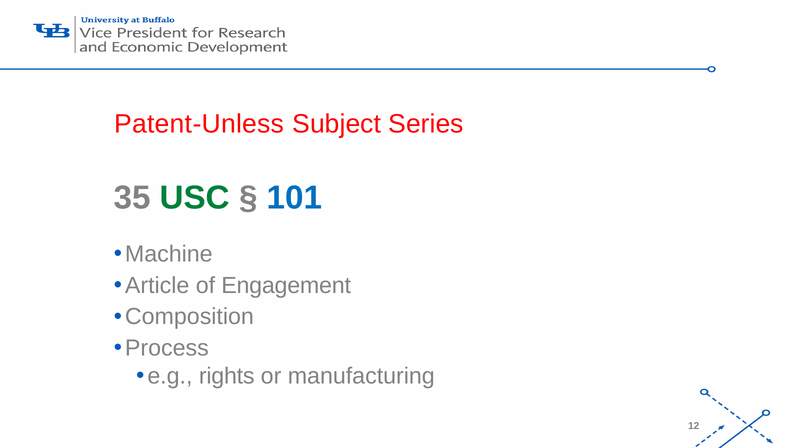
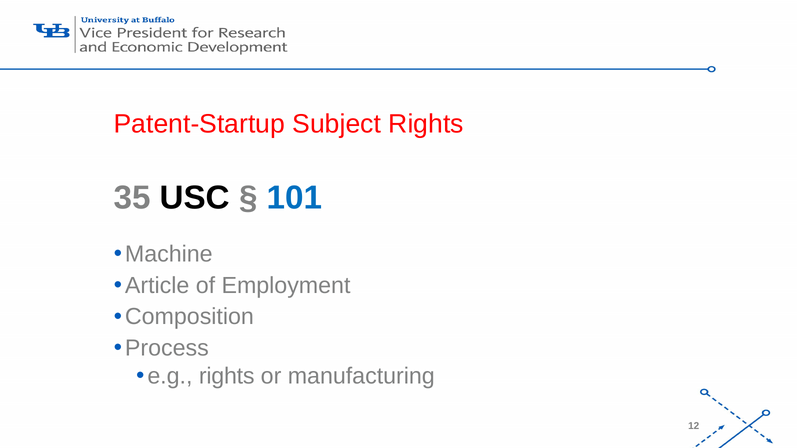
Patent-Unless: Patent-Unless -> Patent-Startup (199, 124)
Subject Series: Series -> Rights (426, 124)
USC colour: green -> black (195, 198)
Engagement: Engagement -> Employment (286, 286)
